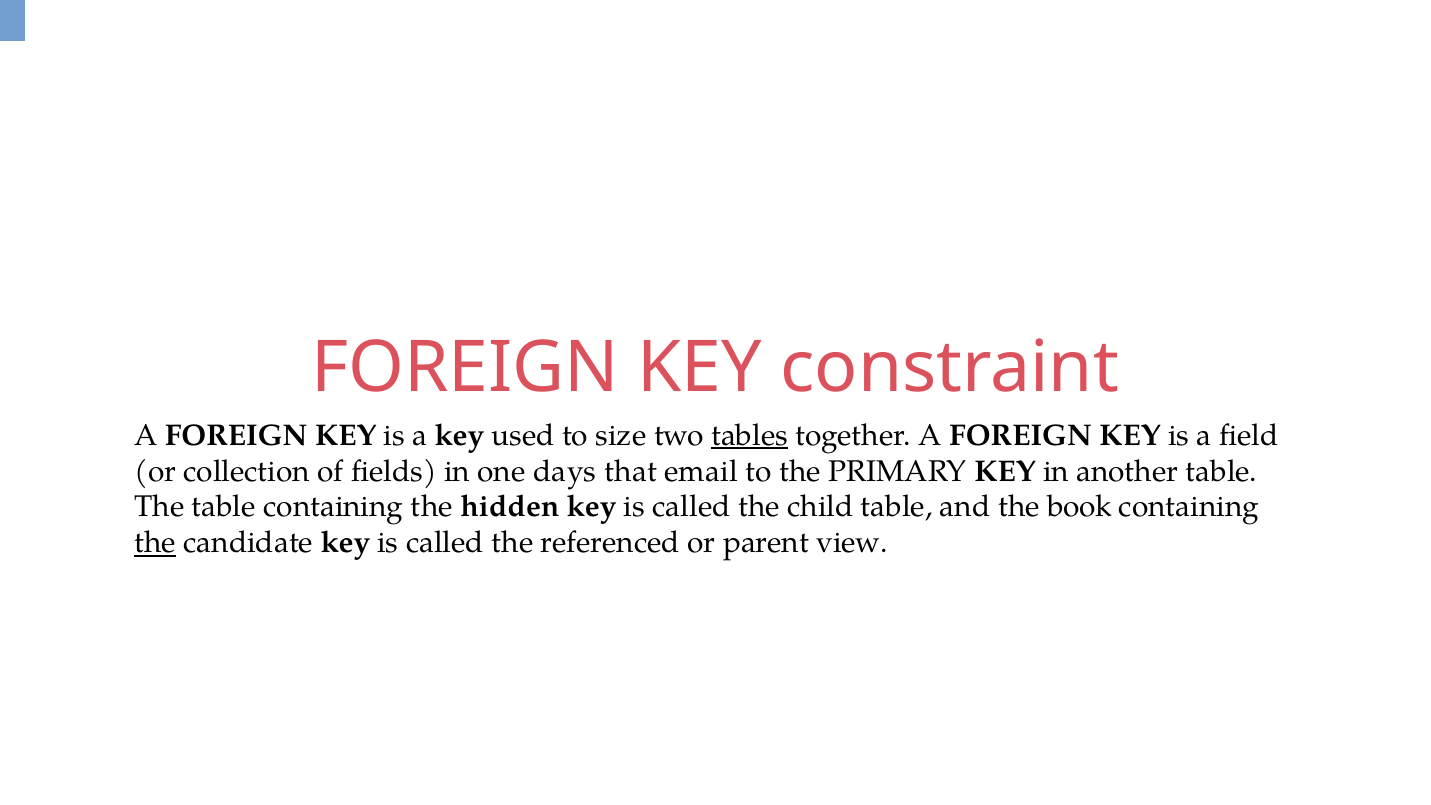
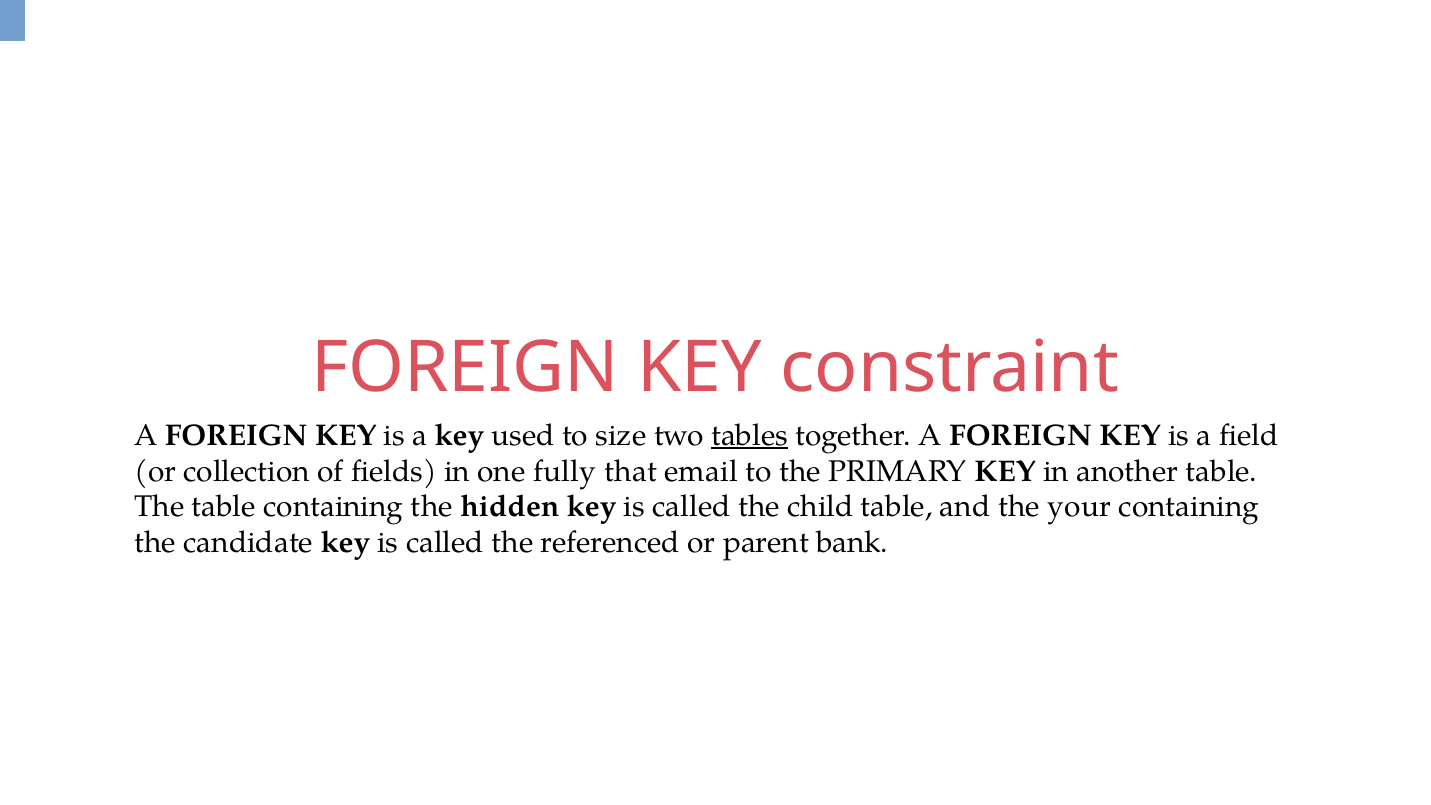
days: days -> fully (565, 471)
book: book -> your (1079, 507)
the underline: present -> none (155, 543)
view: view -> bank (852, 543)
